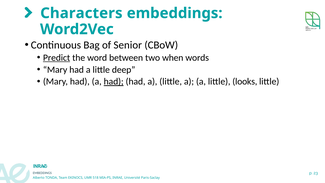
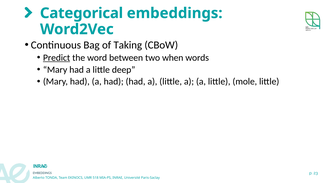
Characters: Characters -> Categorical (82, 13)
Senior: Senior -> Taking (128, 45)
had underline: present -> none (114, 81)
looks: looks -> mole (245, 81)
